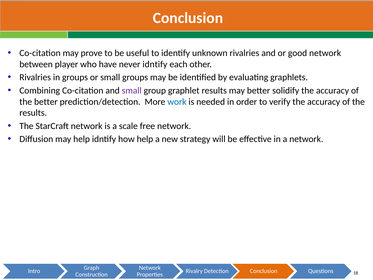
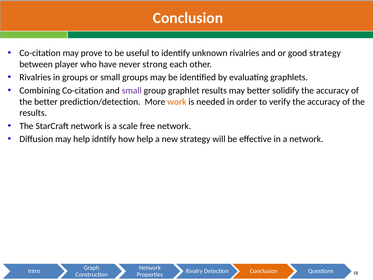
good network: network -> strategy (325, 53)
never idntify: idntify -> strong (155, 64)
work colour: blue -> orange (177, 102)
